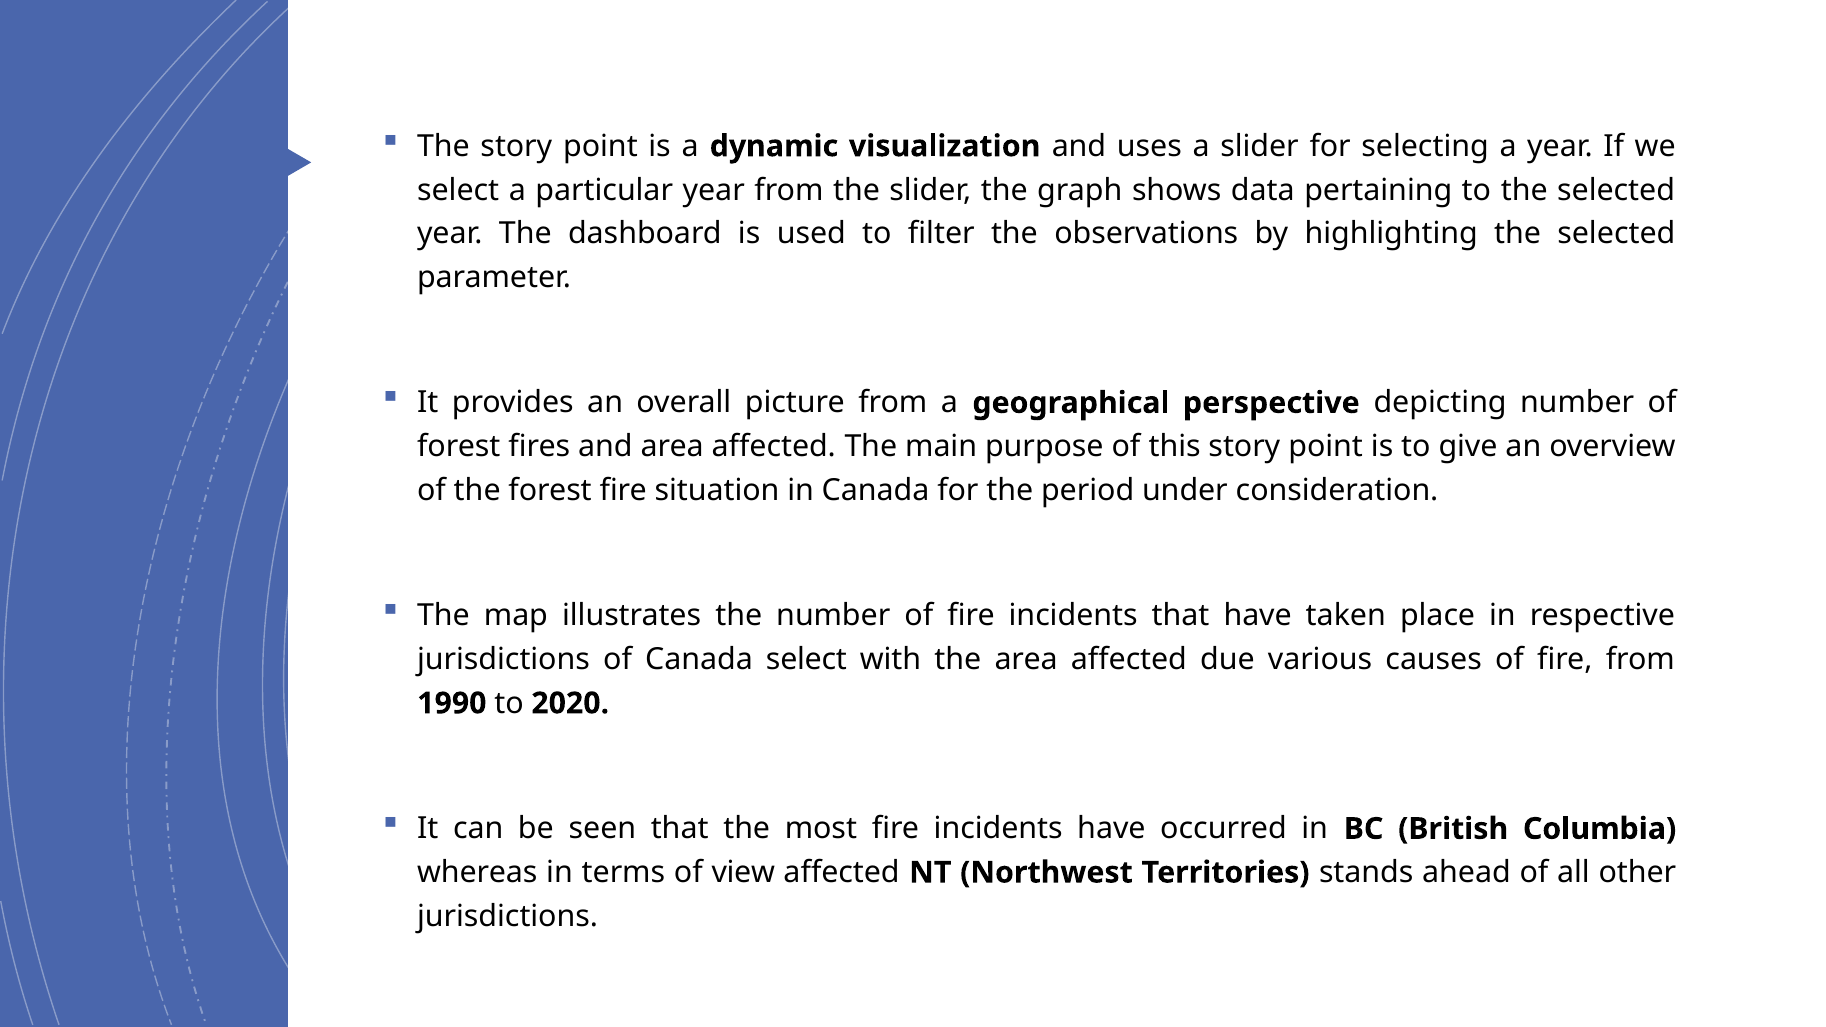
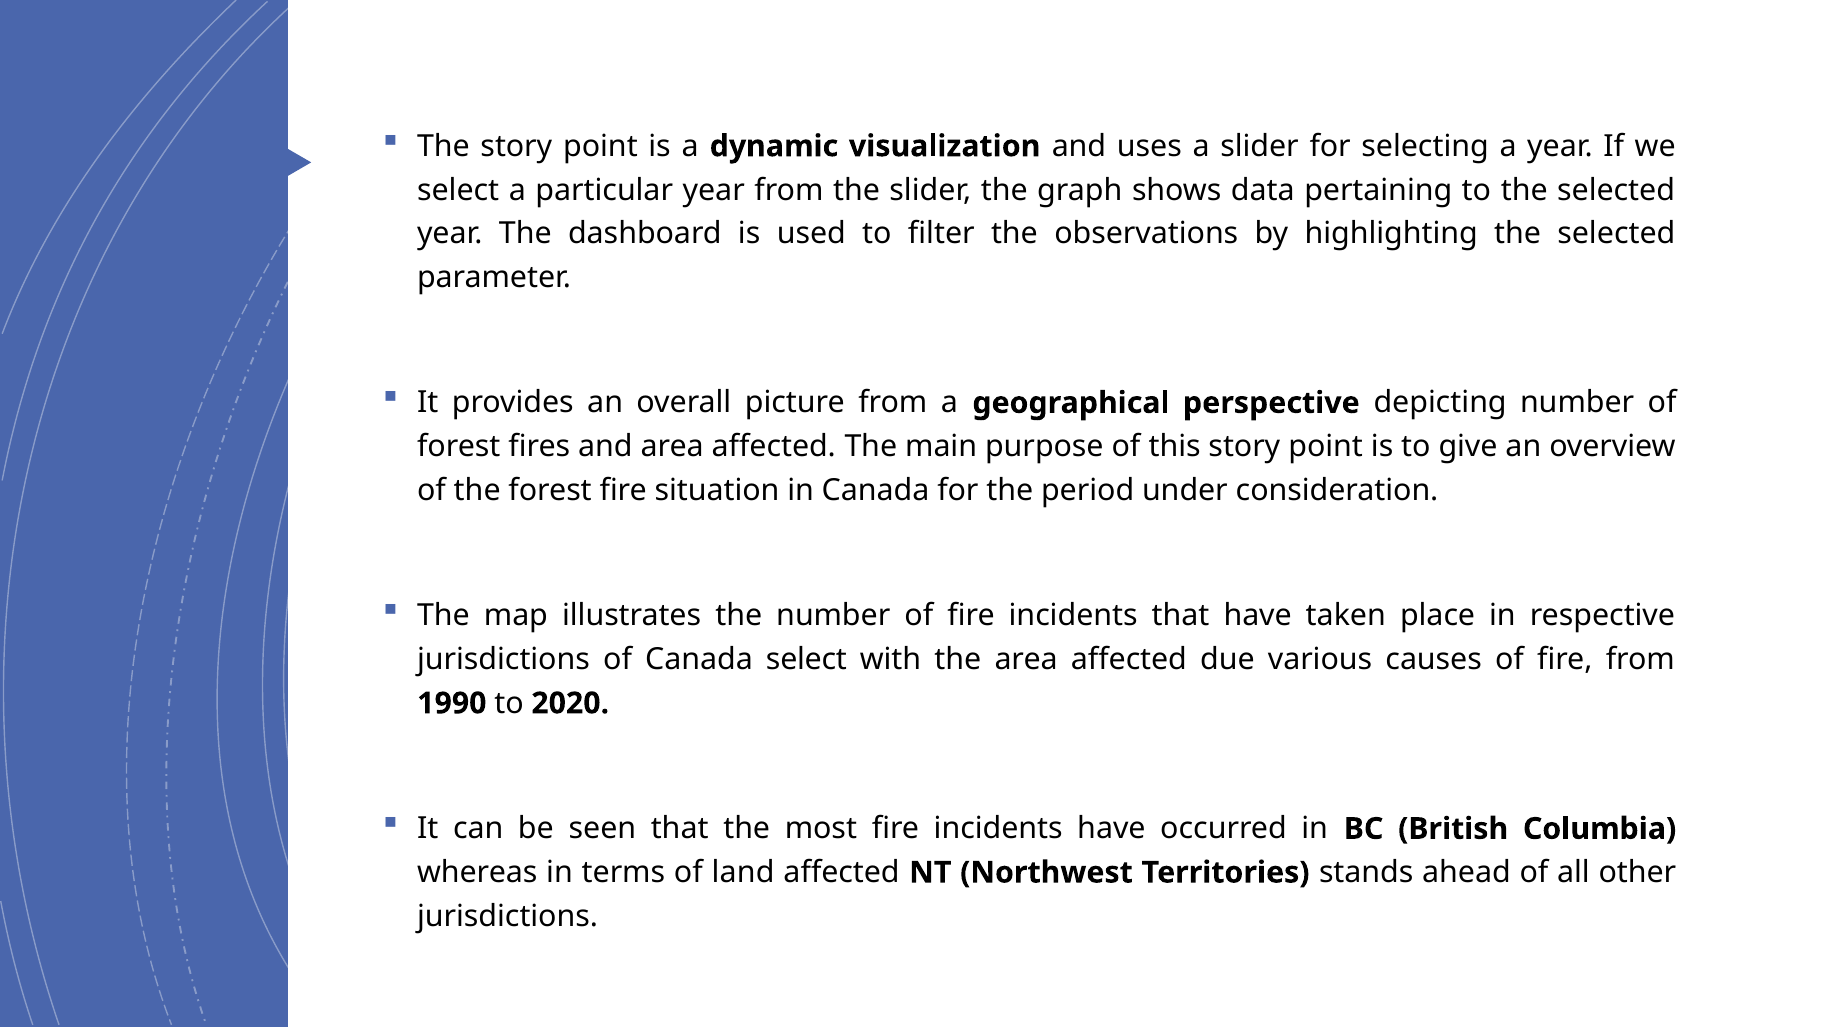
view: view -> land (743, 873)
